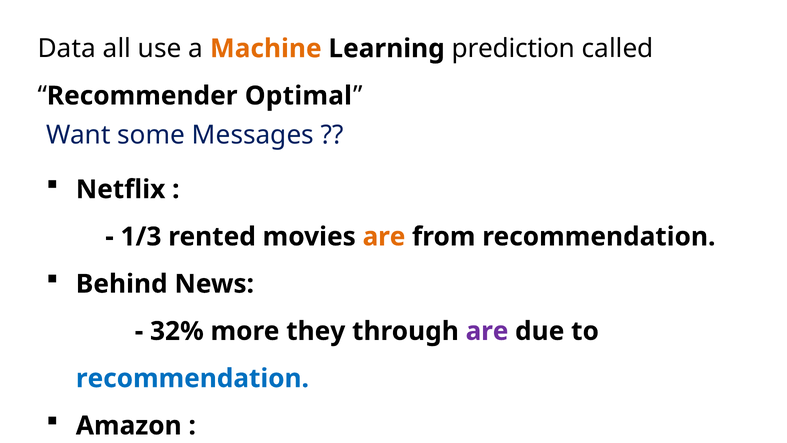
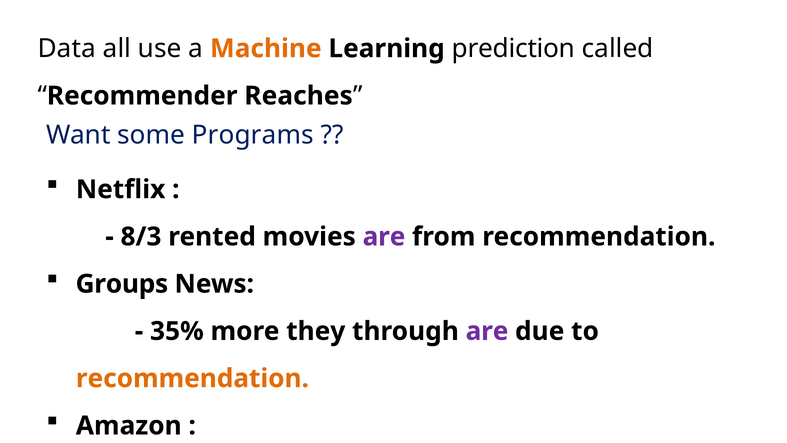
Optimal: Optimal -> Reaches (299, 96)
Messages: Messages -> Programs (253, 135)
1/3: 1/3 -> 8/3 (141, 237)
are colour: orange -> purple (384, 237)
Behind: Behind -> Groups (122, 284)
32%: 32% -> 35% (177, 331)
recommendation colour: blue -> orange (192, 378)
